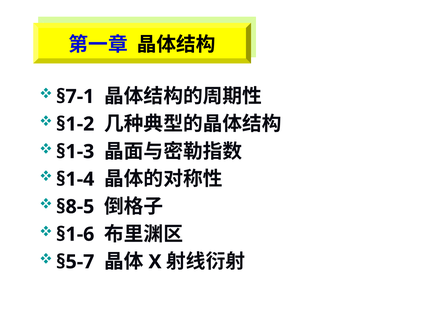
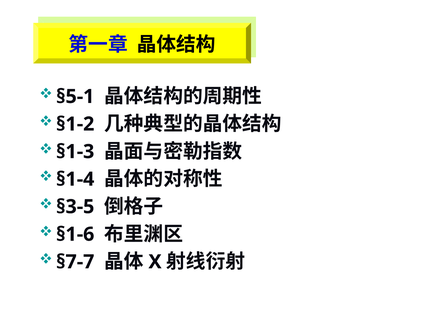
§7-1: §7-1 -> §5-1 (75, 97)
§8-5: §8-5 -> §3-5 (75, 207)
§5-7: §5-7 -> §7-7 (75, 262)
